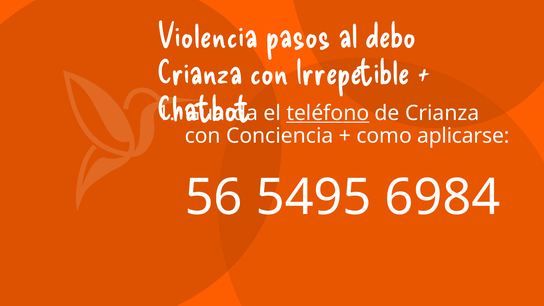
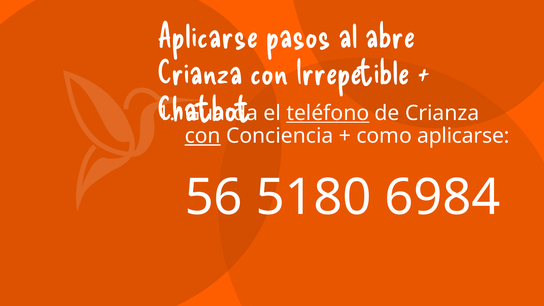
Violencia: Violencia -> Aplicarse (208, 36)
debo: debo -> abre (390, 36)
con underline: none -> present (203, 136)
5495: 5495 -> 5180 (314, 197)
